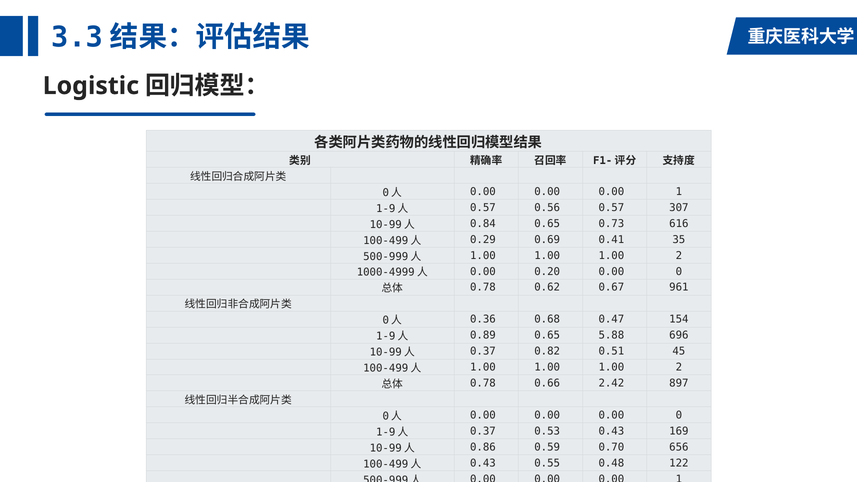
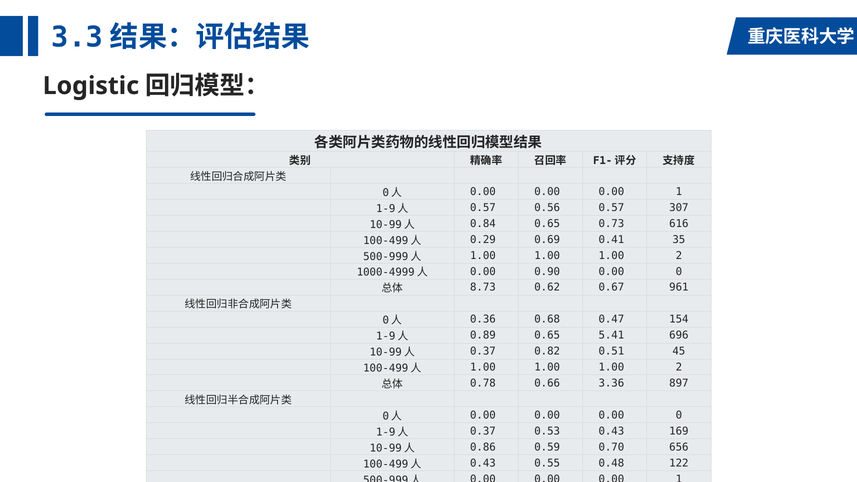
0.20: 0.20 -> 0.90 (547, 272)
0.78: 0.78 -> 8.73 (483, 287)
5.88: 5.88 -> 5.41 (611, 335)
2.42: 2.42 -> 3.36 (611, 383)
